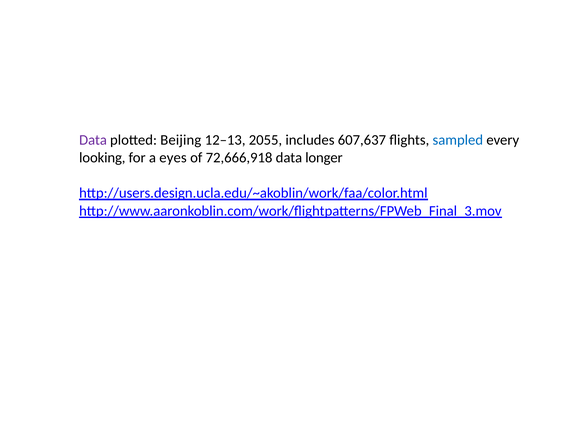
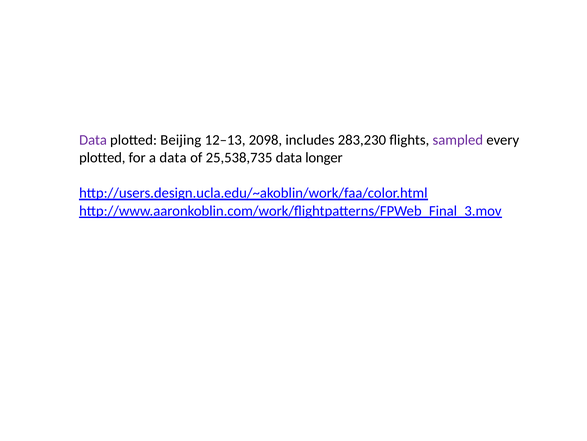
2055: 2055 -> 2098 (265, 140)
607,637: 607,637 -> 283,230 (362, 140)
sampled colour: blue -> purple (458, 140)
looking: looking -> plotted (102, 157)
a eyes: eyes -> data (173, 157)
72,666,918: 72,666,918 -> 25,538,735 (239, 157)
